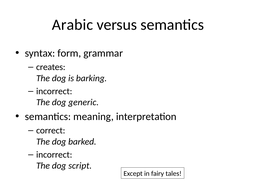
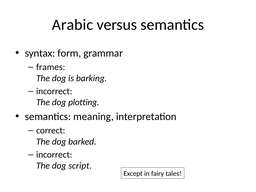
creates: creates -> frames (51, 67)
generic: generic -> plotting (84, 102)
